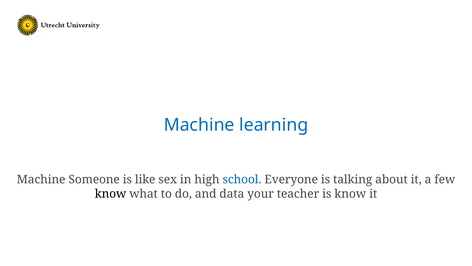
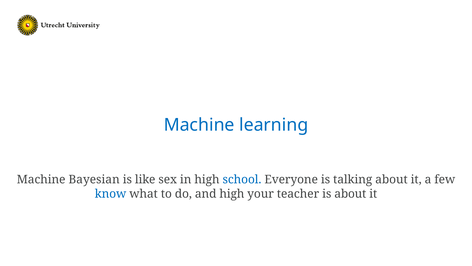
Someone: Someone -> Bayesian (94, 179)
know colour: black -> blue (111, 193)
and data: data -> high (232, 193)
is know: know -> about (350, 193)
